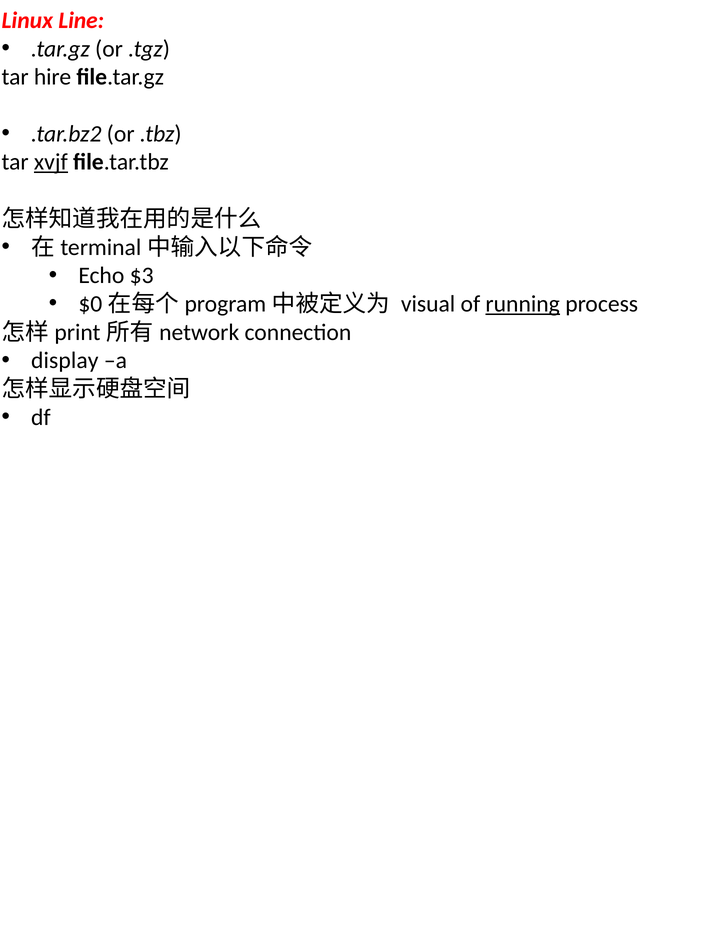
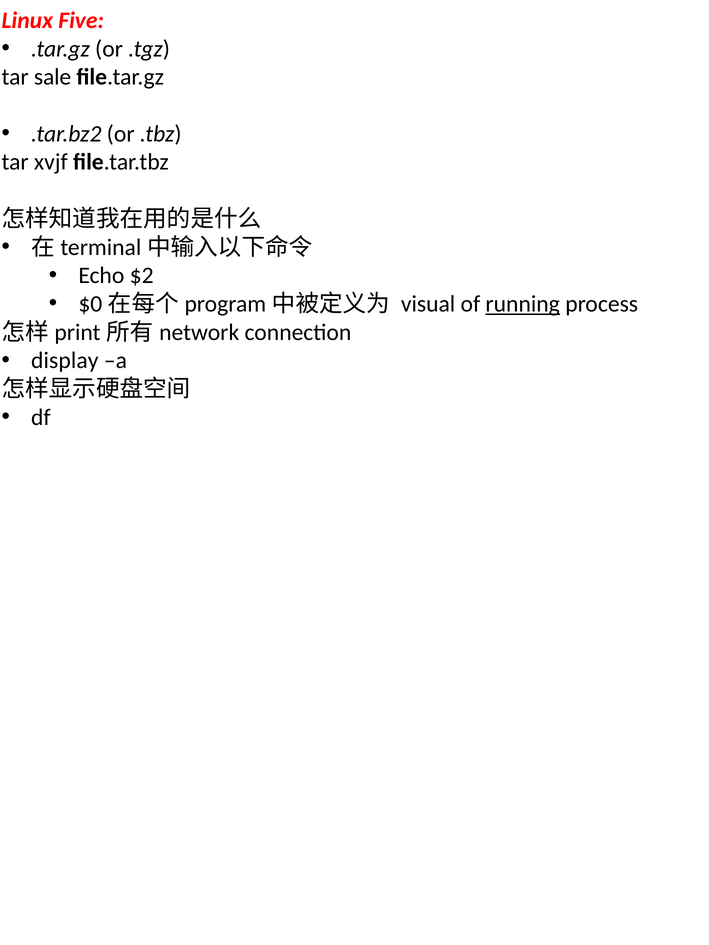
Line: Line -> Five (81, 20)
hire: hire -> sale (53, 77)
xvjf underline: present -> none (51, 162)
$3: $3 -> $2 (142, 276)
